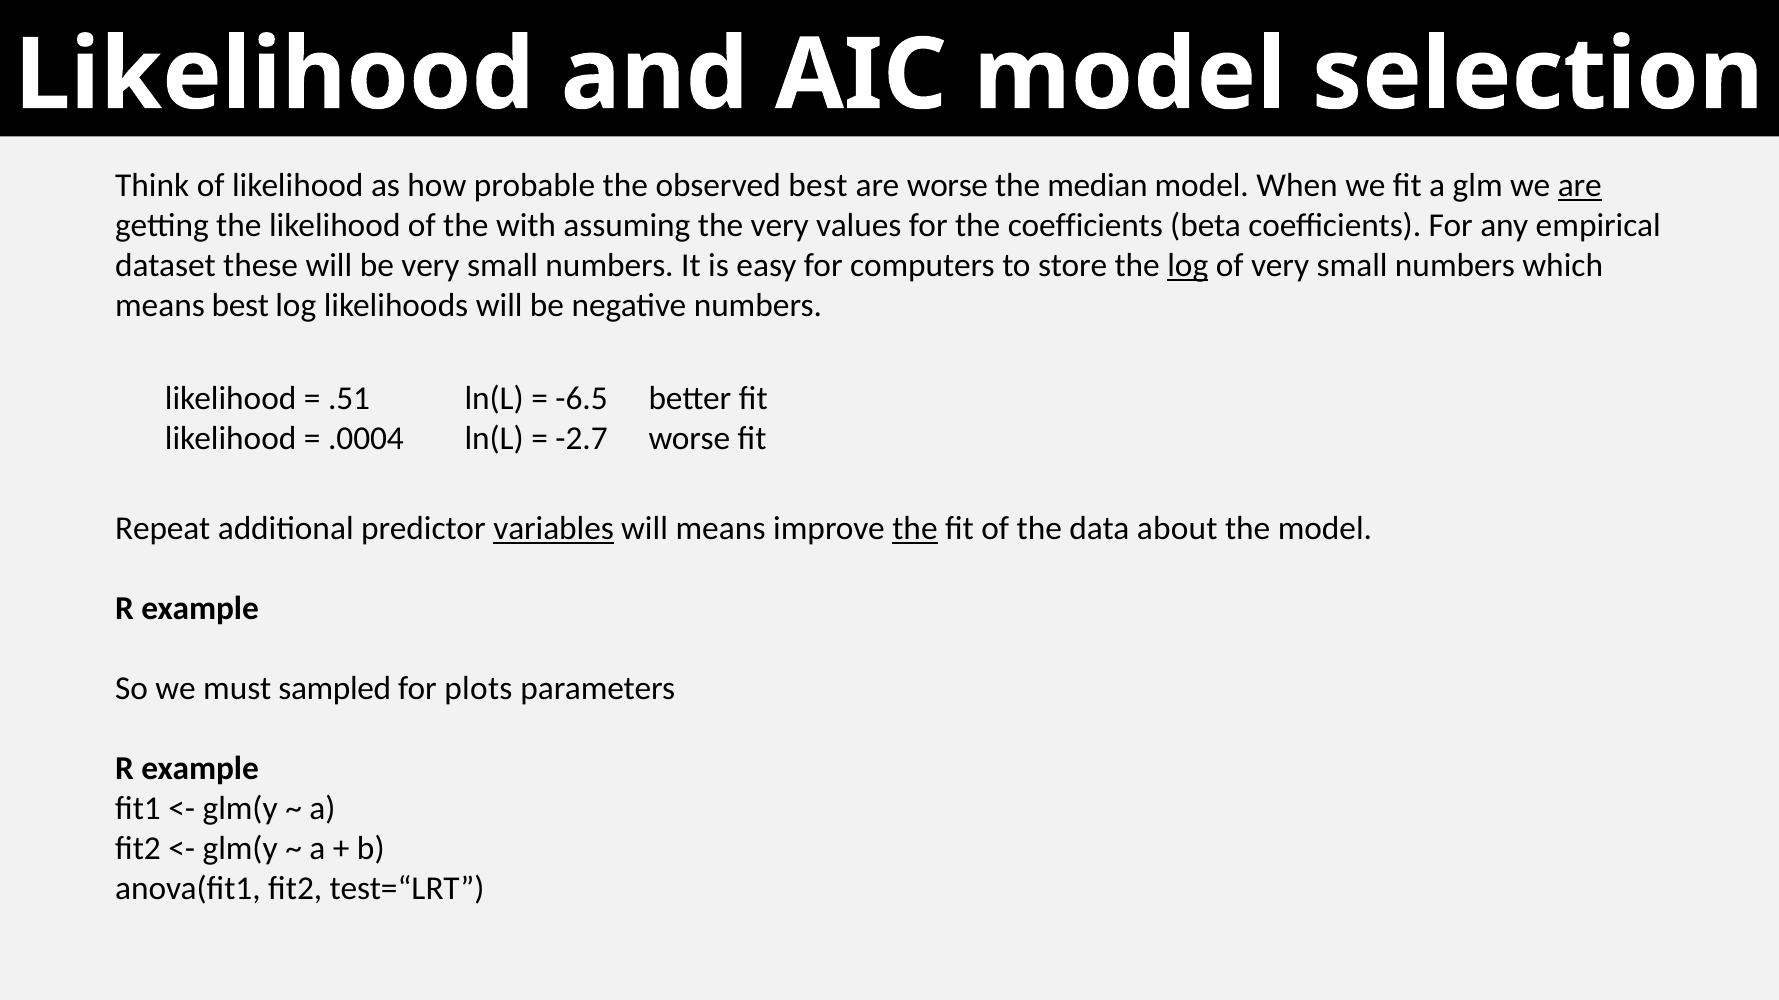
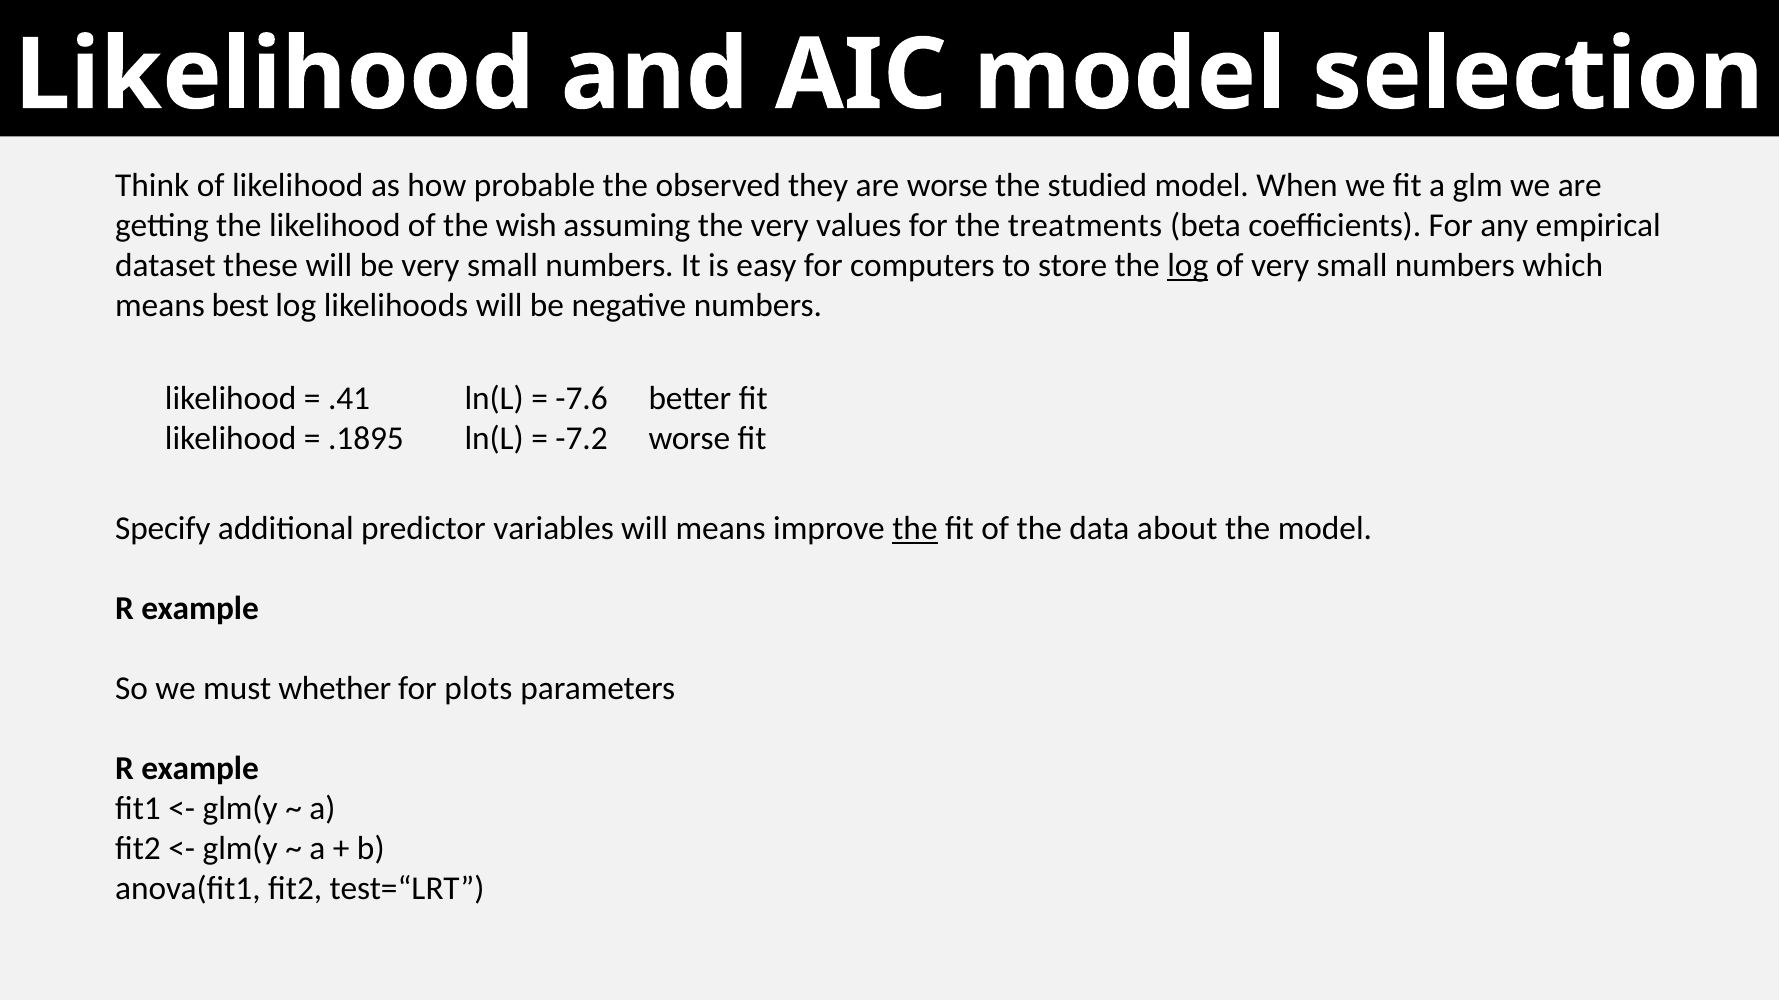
observed best: best -> they (818, 186)
median: median -> studied (1097, 186)
are underline: present -> none (1580, 186)
with: with -> wish (526, 226)
the coefficients: coefficients -> treatments (1085, 226)
-6.5: -6.5 -> -7.6 (582, 398)
.51: .51 -> .41 (349, 398)
-2.7: -2.7 -> -7.2 (582, 438)
.0004: .0004 -> .1895 (366, 438)
Repeat: Repeat -> Specify (163, 529)
variables underline: present -> none (554, 529)
sampled: sampled -> whether (335, 689)
